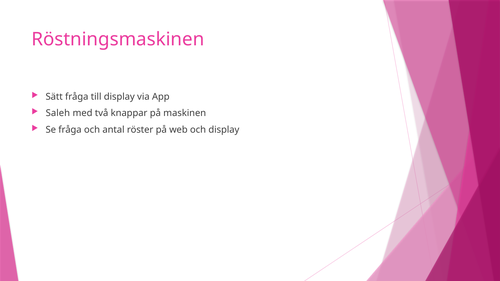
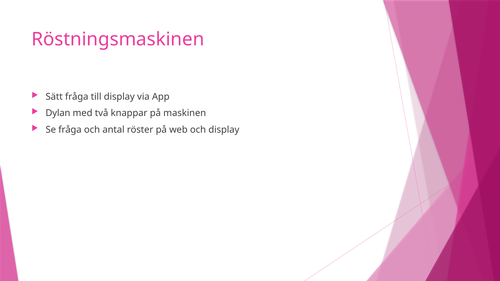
Saleh: Saleh -> Dylan (58, 113)
